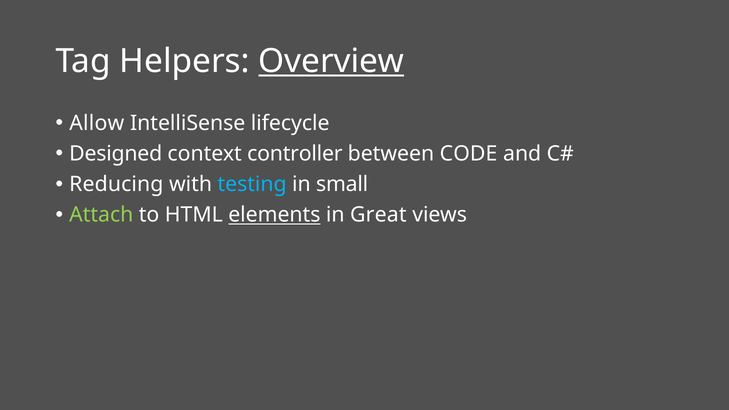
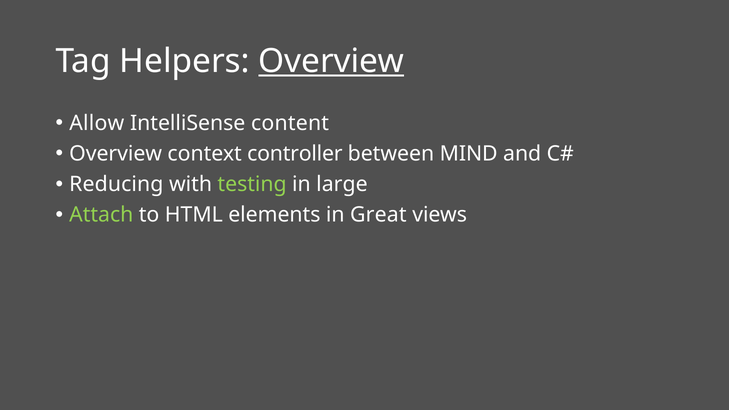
lifecycle: lifecycle -> content (290, 123)
Designed: Designed -> Overview (116, 154)
CODE: CODE -> MIND (469, 154)
testing colour: light blue -> light green (252, 184)
small: small -> large (342, 184)
elements underline: present -> none (274, 215)
